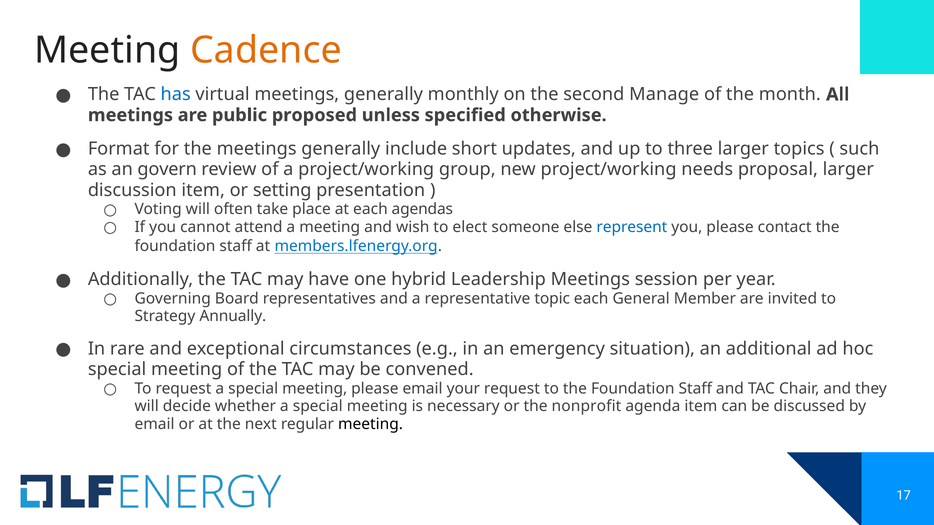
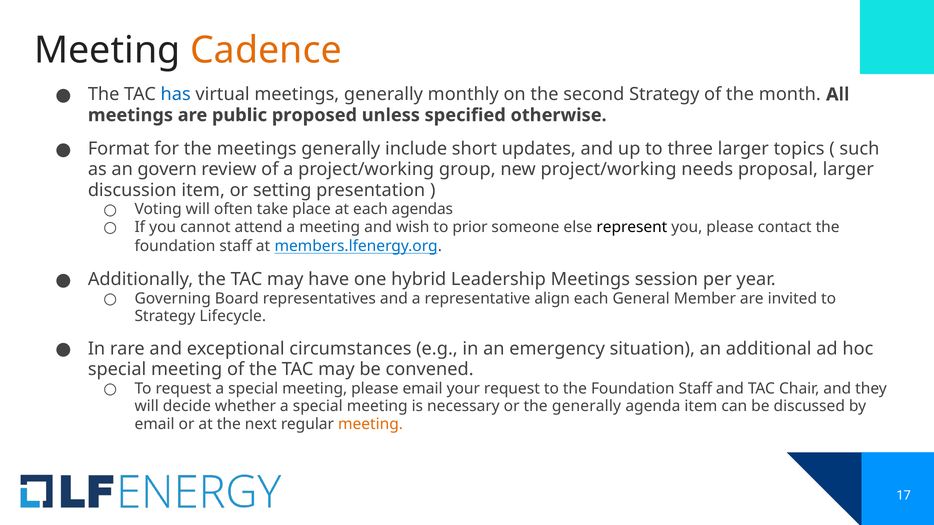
second Manage: Manage -> Strategy (664, 95)
elect: elect -> prior (470, 227)
represent colour: blue -> black (632, 227)
topic: topic -> align (552, 299)
Annually: Annually -> Lifecycle (233, 317)
the nonprofit: nonprofit -> generally (586, 406)
meeting colour: black -> orange (371, 424)
